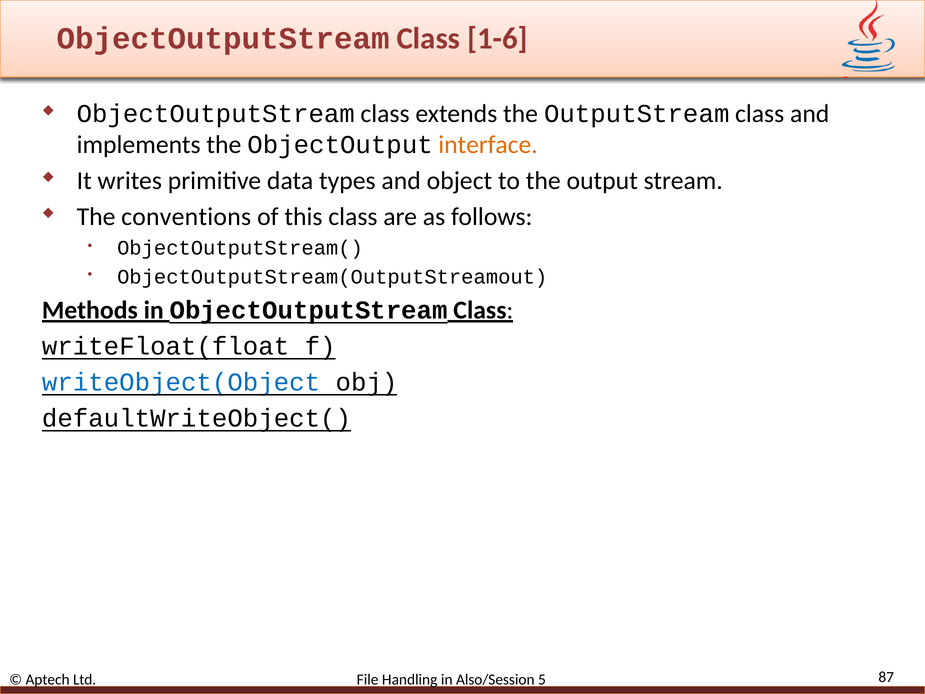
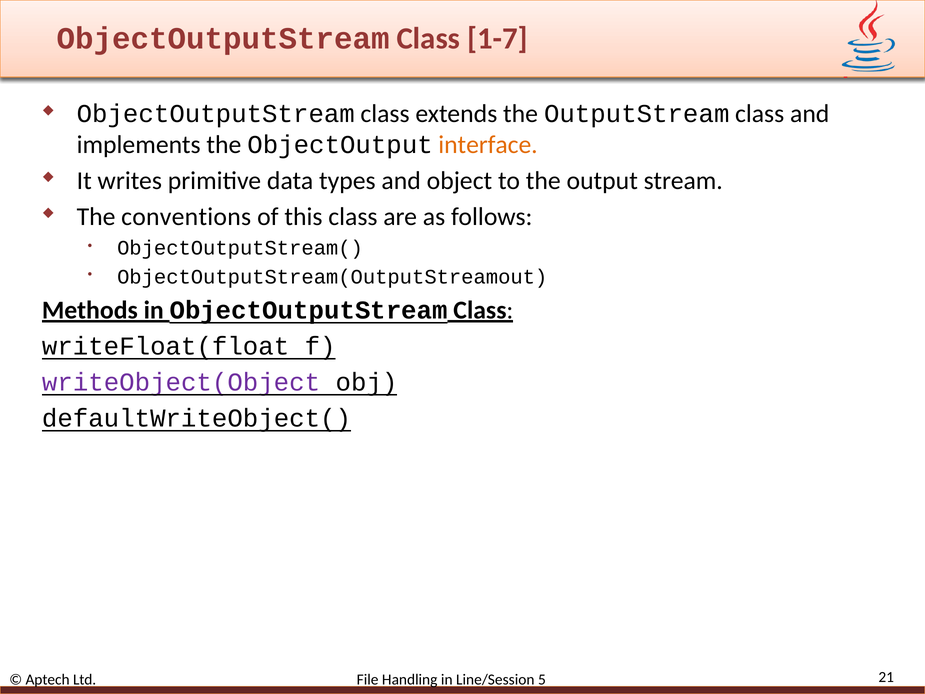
1-6: 1-6 -> 1-7 (497, 38)
writeObject(Object colour: blue -> purple (181, 382)
Also/Session: Also/Session -> Line/Session (495, 679)
87: 87 -> 21 (886, 677)
